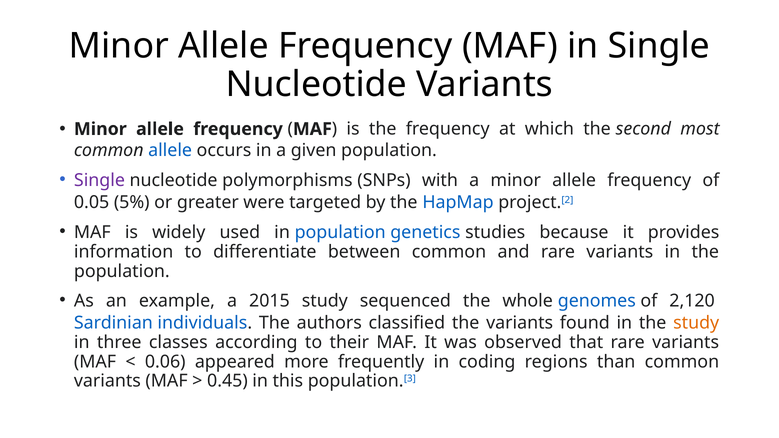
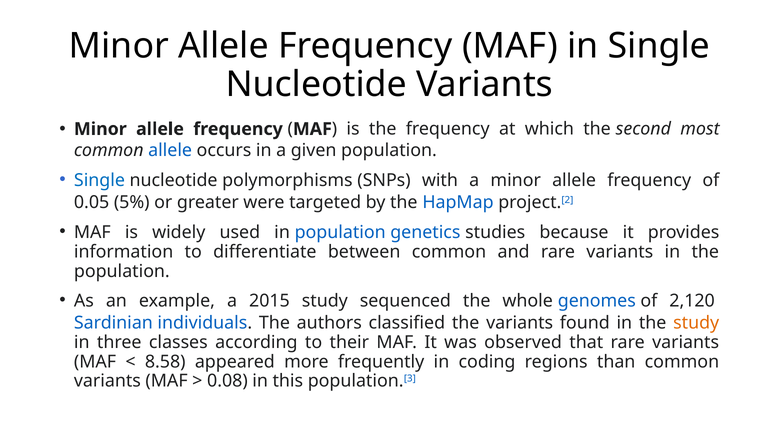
Single colour: purple -> blue (99, 180)
0.06: 0.06 -> 8.58 (165, 362)
0.45: 0.45 -> 0.08 (227, 381)
